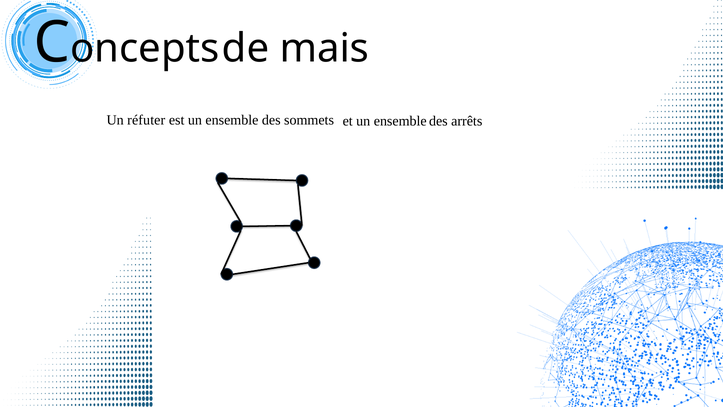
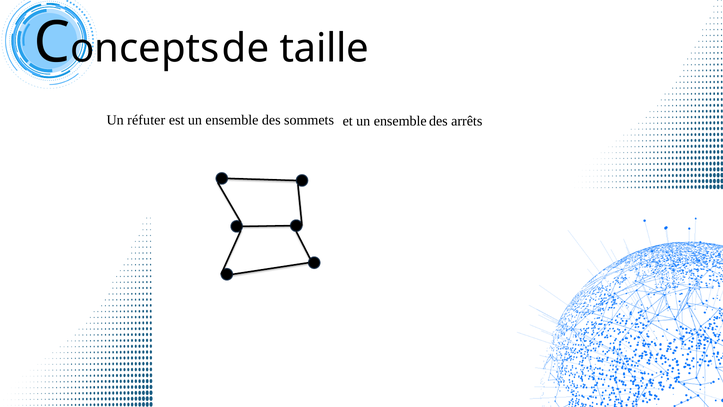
mais: mais -> taille (324, 48)
